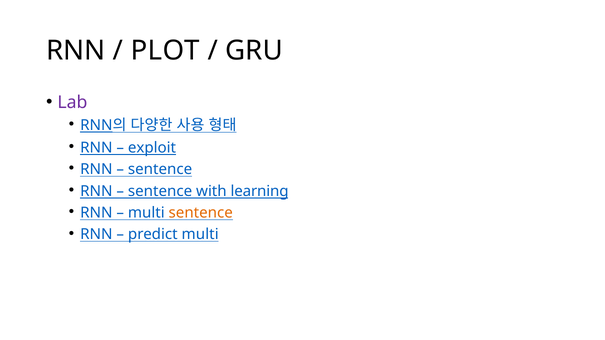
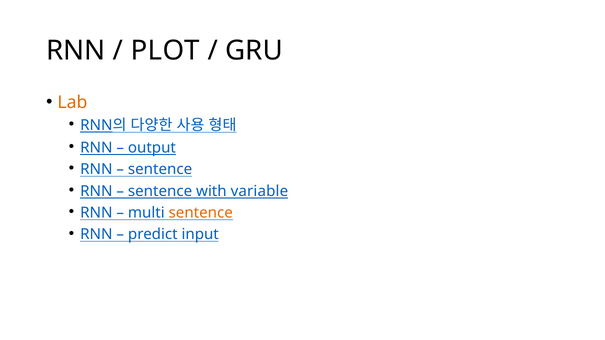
Lab colour: purple -> orange (72, 102)
exploit: exploit -> output (152, 148)
learning: learning -> variable (259, 191)
predict multi: multi -> input (200, 235)
